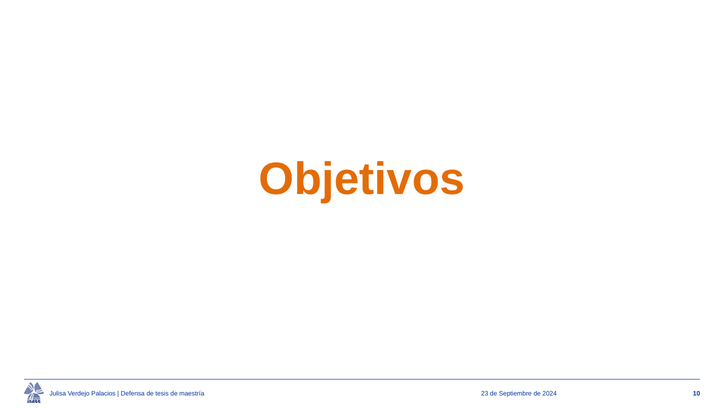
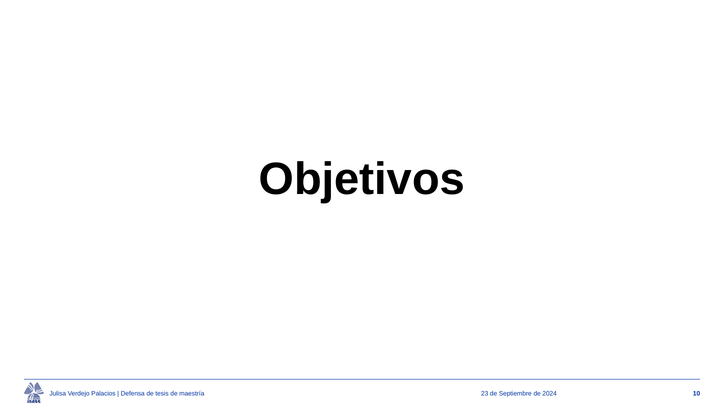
Objetivos colour: orange -> black (362, 179)
